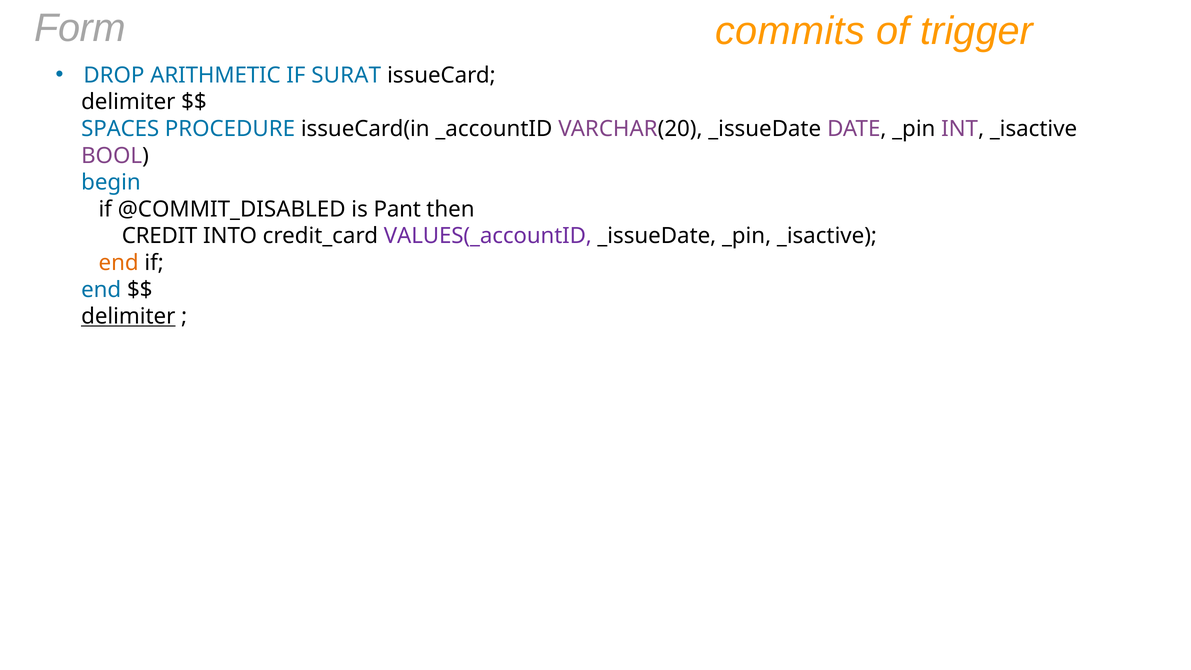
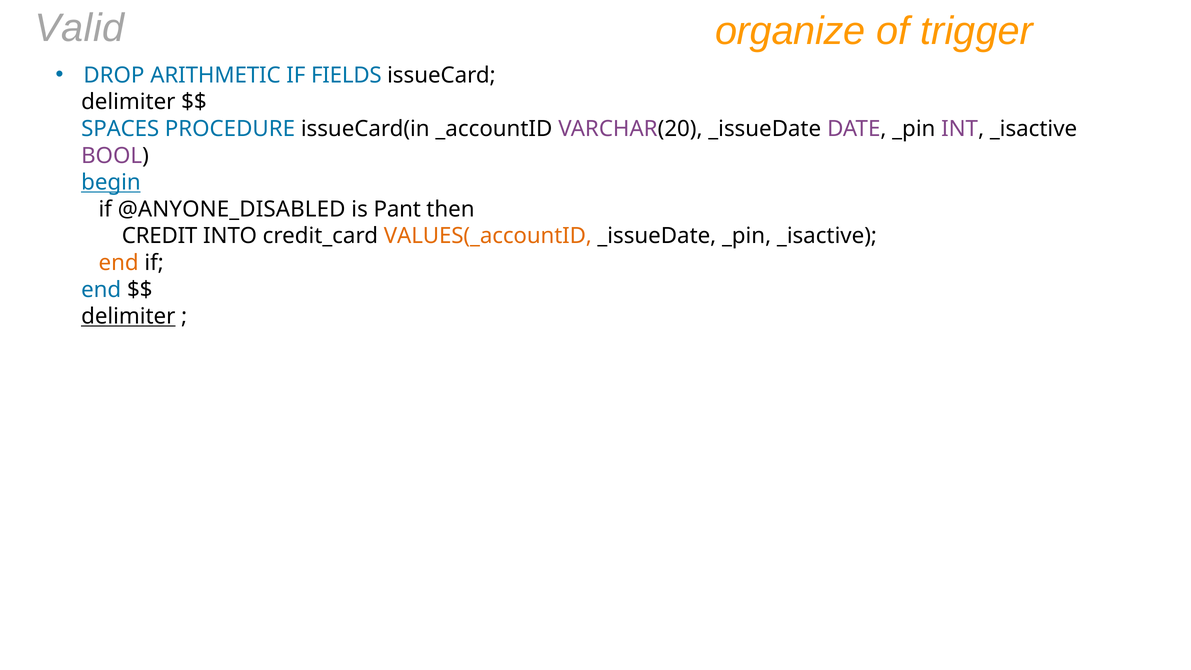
Form: Form -> Valid (80, 28)
commits: commits -> organize (790, 31)
SURAT: SURAT -> FIELDS (346, 75)
begin underline: none -> present (111, 182)
@COMMIT_DISABLED: @COMMIT_DISABLED -> @ANYONE_DISABLED (232, 209)
VALUES(_accountID colour: purple -> orange (488, 236)
